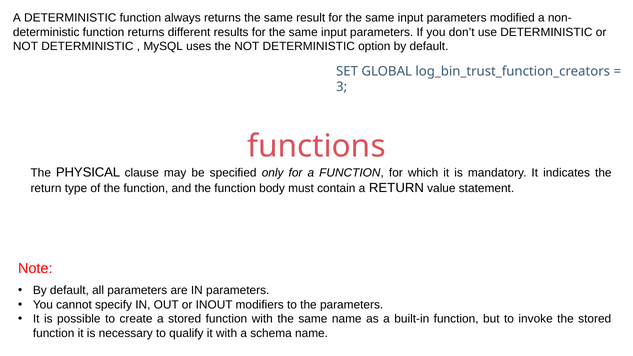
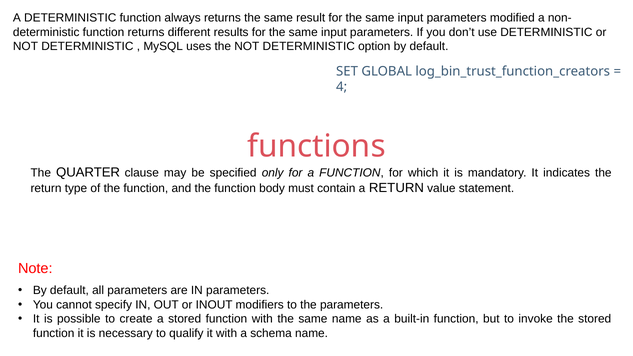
3: 3 -> 4 (342, 87)
PHYSICAL: PHYSICAL -> QUARTER (88, 172)
